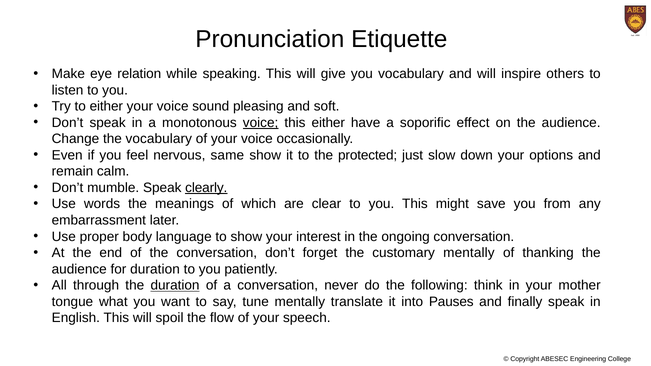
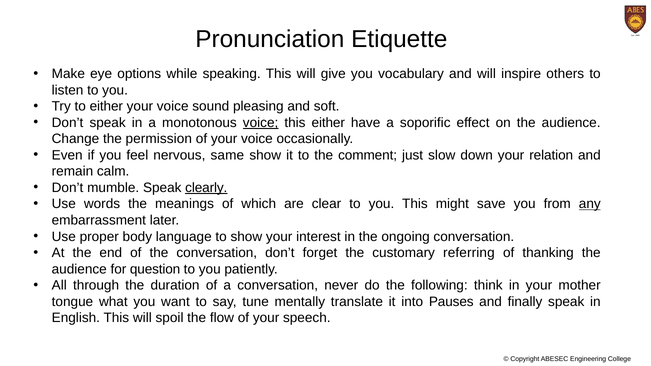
relation: relation -> options (139, 74)
the vocabulary: vocabulary -> permission (159, 139)
protected: protected -> comment (368, 155)
options: options -> relation (551, 155)
any underline: none -> present (590, 204)
customary mentally: mentally -> referring (469, 253)
for duration: duration -> question (155, 269)
duration underline: present -> none (175, 286)
